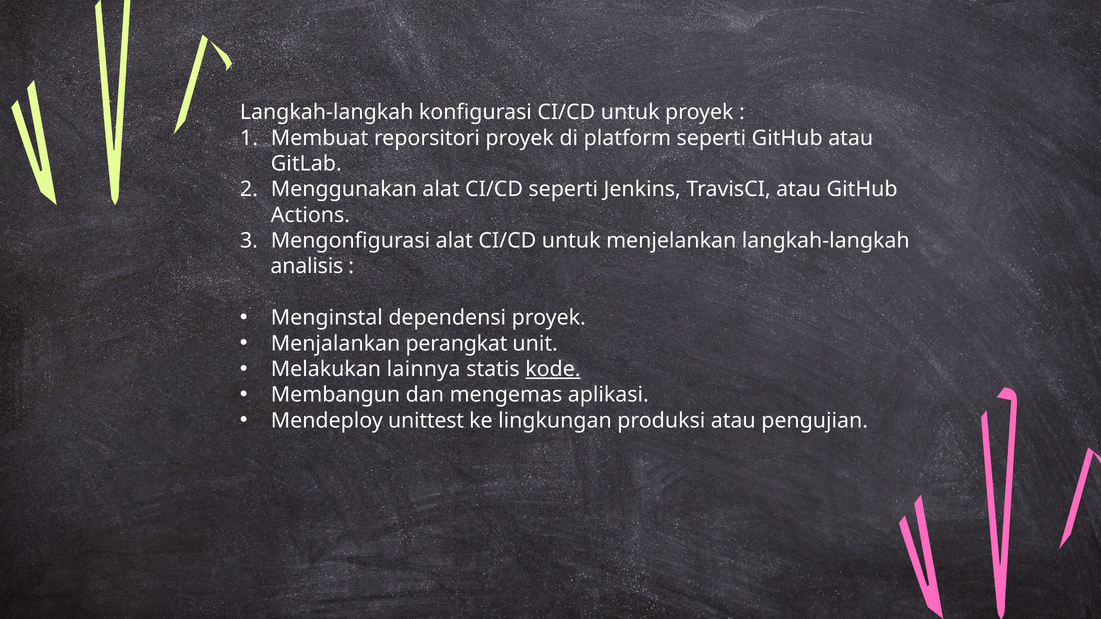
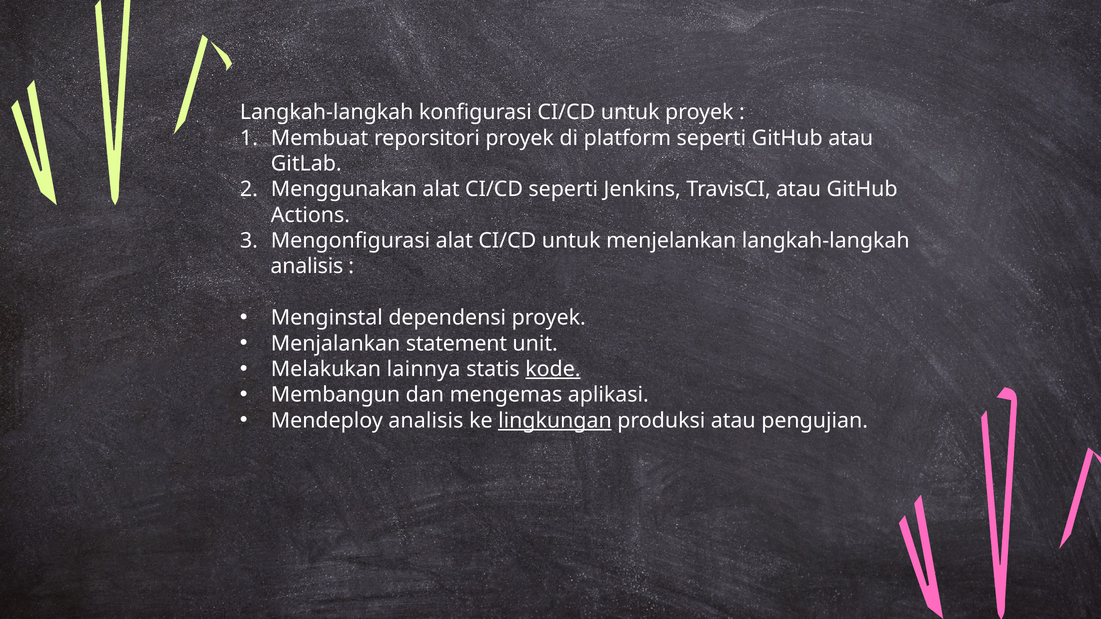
perangkat: perangkat -> statement (457, 344)
Mendeploy unittest: unittest -> analisis (426, 421)
lingkungan underline: none -> present (555, 421)
